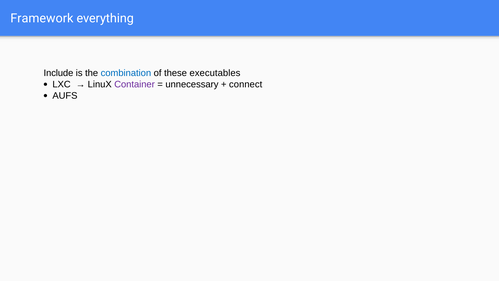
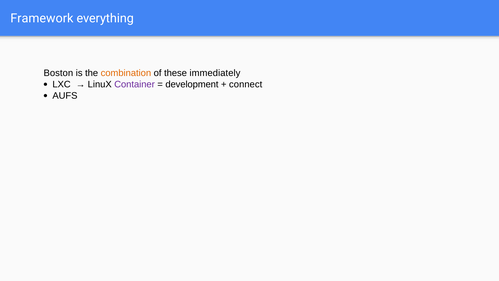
Include: Include -> Boston (58, 73)
combination colour: blue -> orange (126, 73)
executables: executables -> immediately (215, 73)
unnecessary: unnecessary -> development (192, 84)
